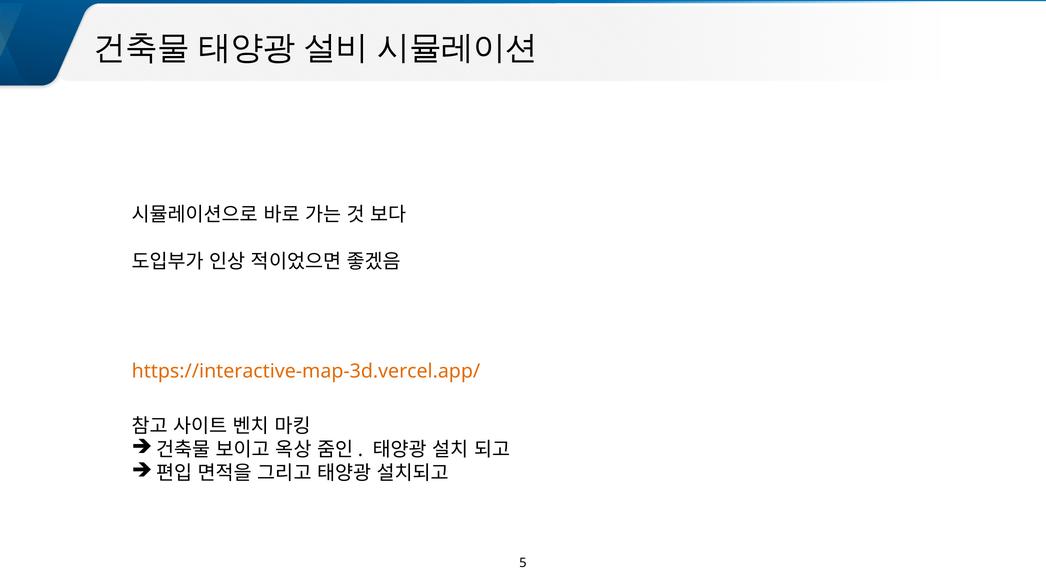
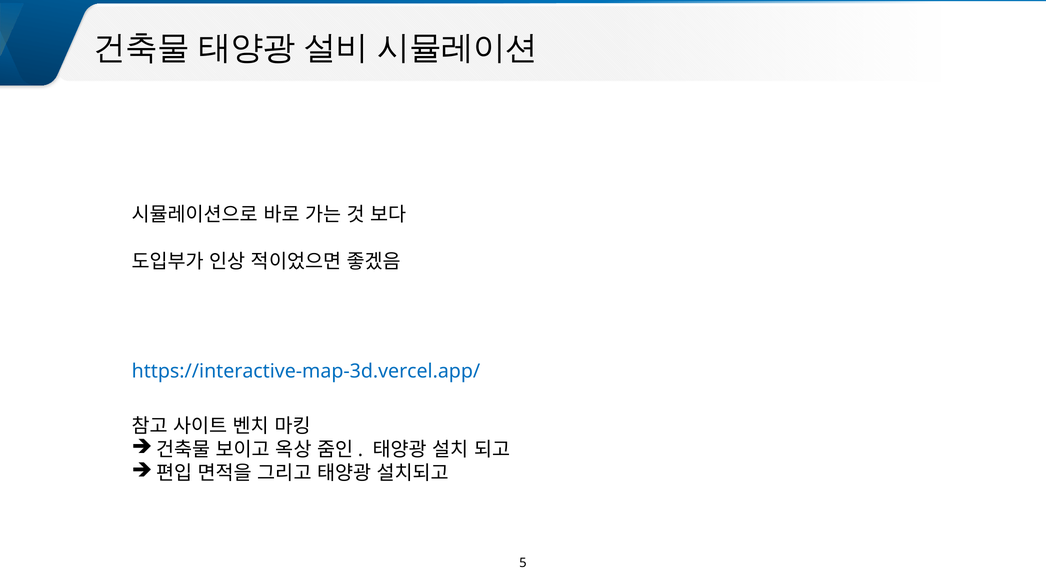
https://interactive-map-3d.vercel.app/ colour: orange -> blue (306, 372)
